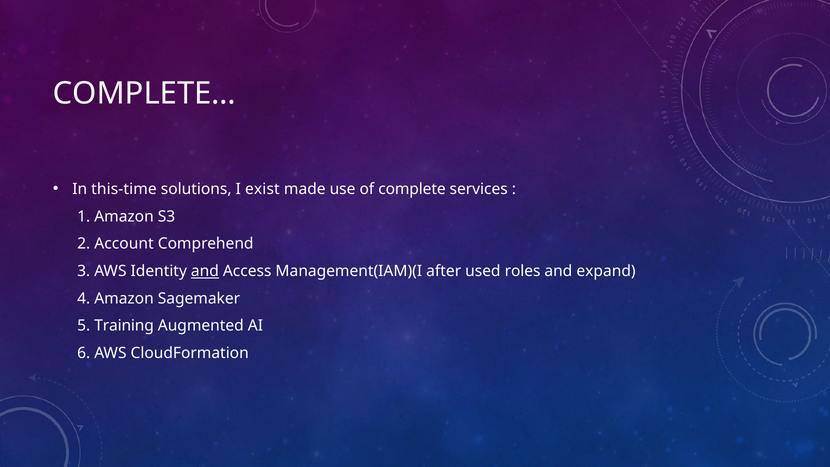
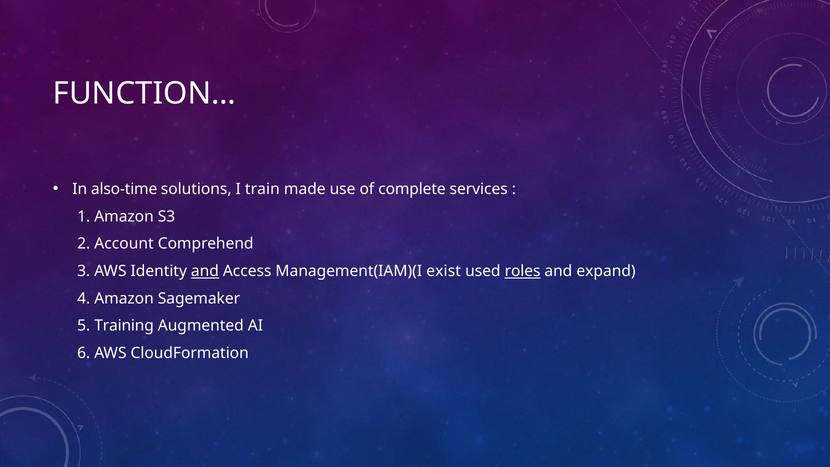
COMPLETE…: COMPLETE… -> FUNCTION… (144, 93)
this-time: this-time -> also-time (124, 189)
exist: exist -> train (262, 189)
after: after -> exist (444, 271)
roles underline: none -> present (523, 271)
